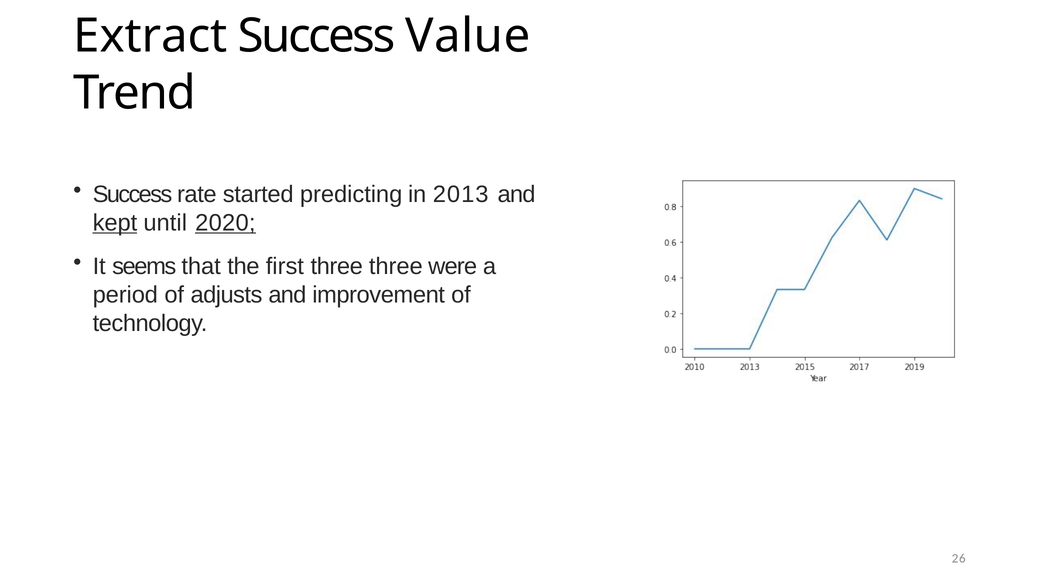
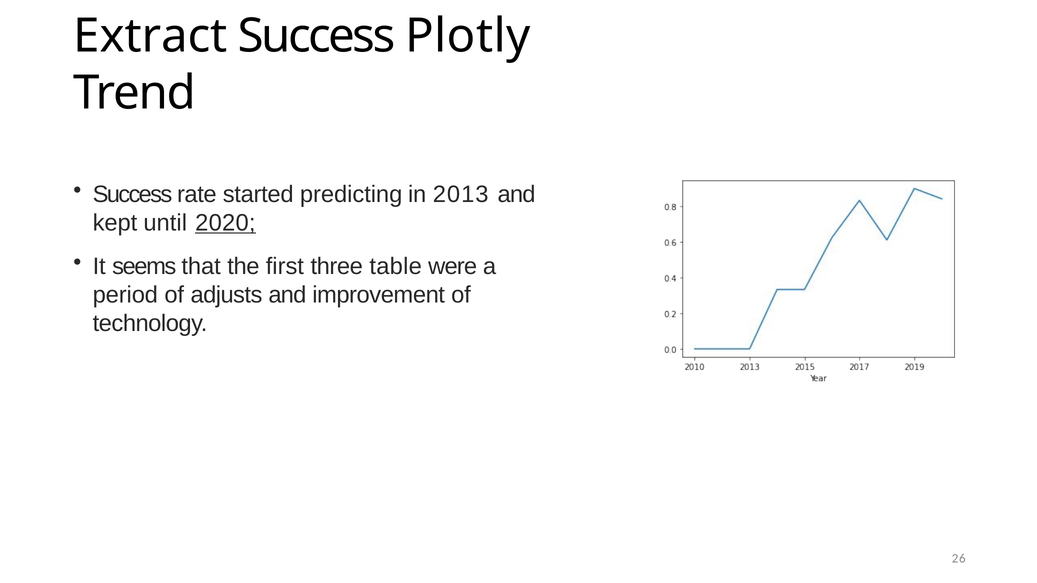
Value: Value -> Plotly (468, 36)
kept underline: present -> none (115, 223)
three three: three -> table (396, 267)
